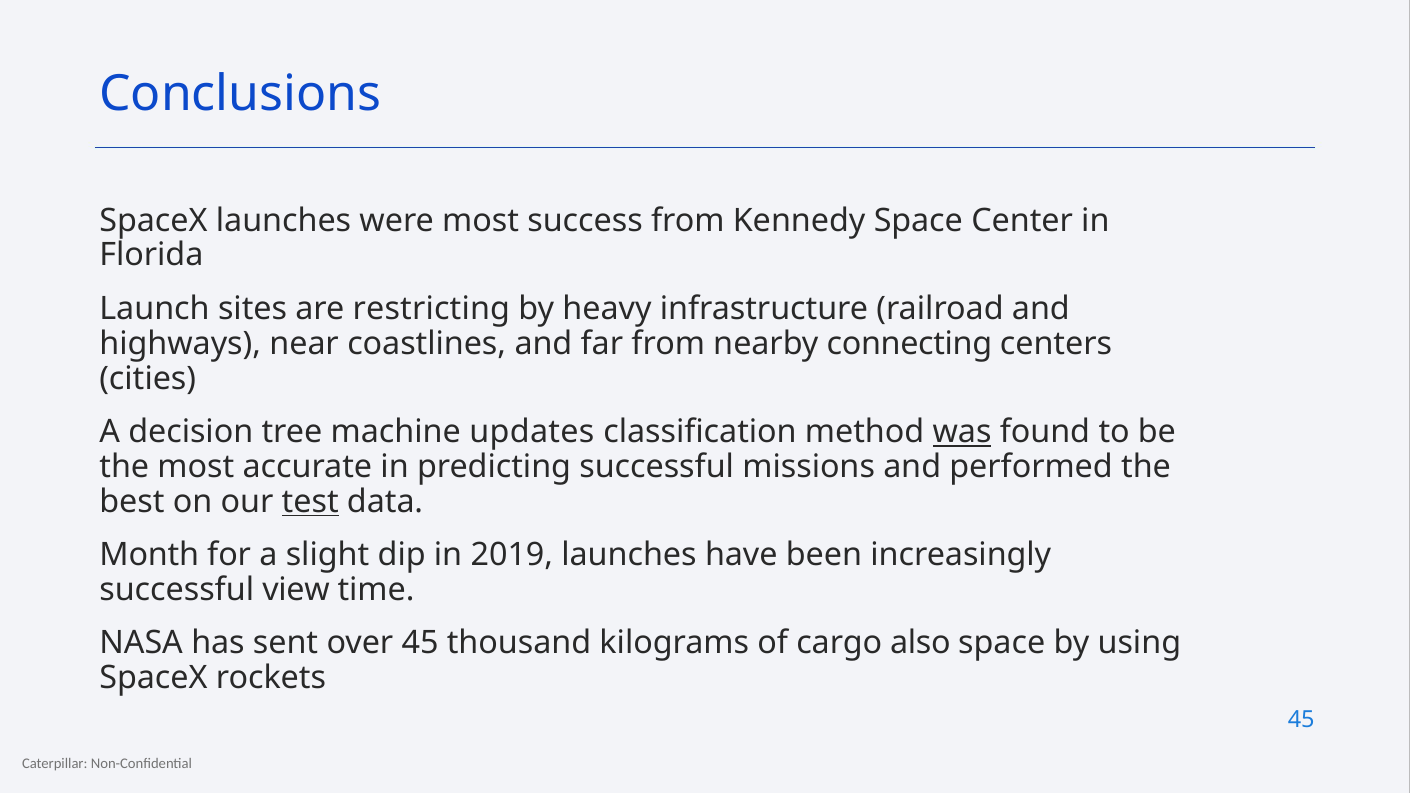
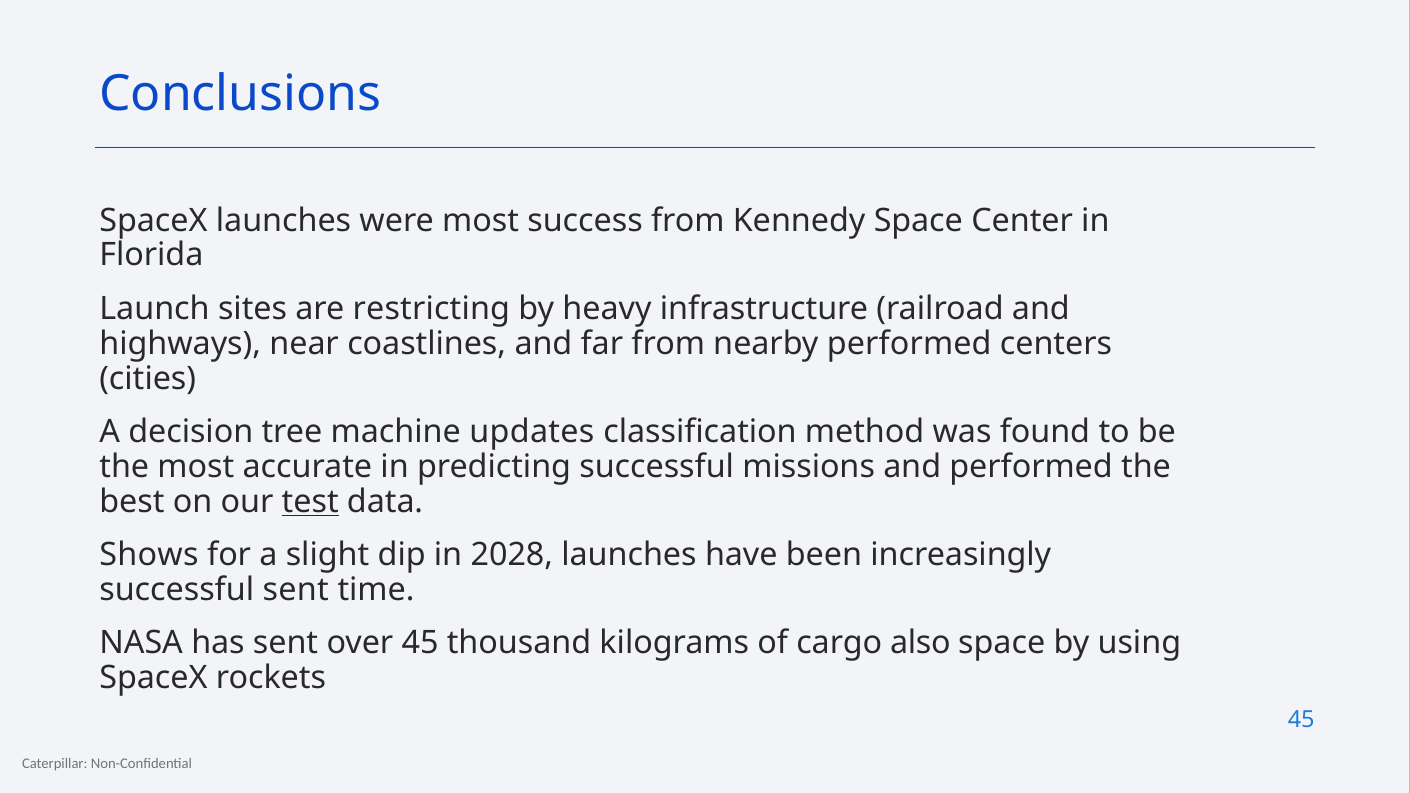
nearby connecting: connecting -> performed (909, 344)
was underline: present -> none (962, 432)
Month: Month -> Shows (149, 555)
2019: 2019 -> 2028 (512, 555)
successful view: view -> sent (296, 590)
